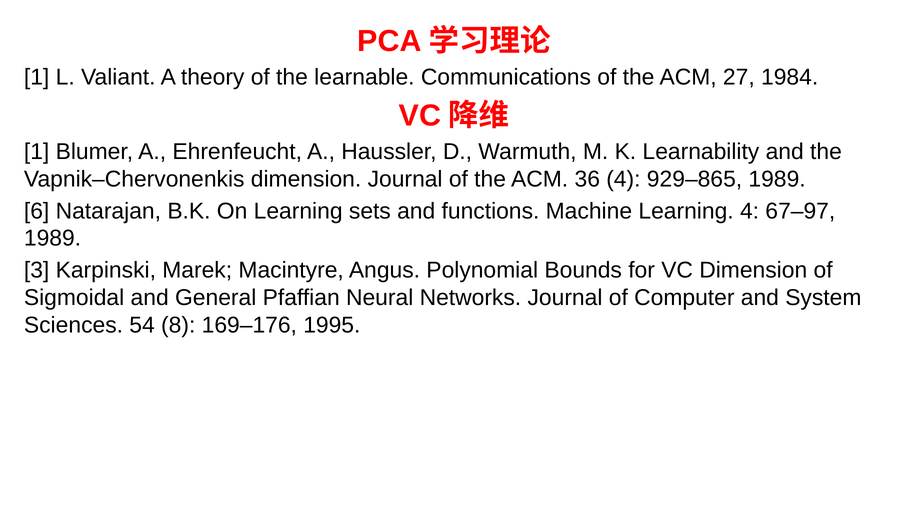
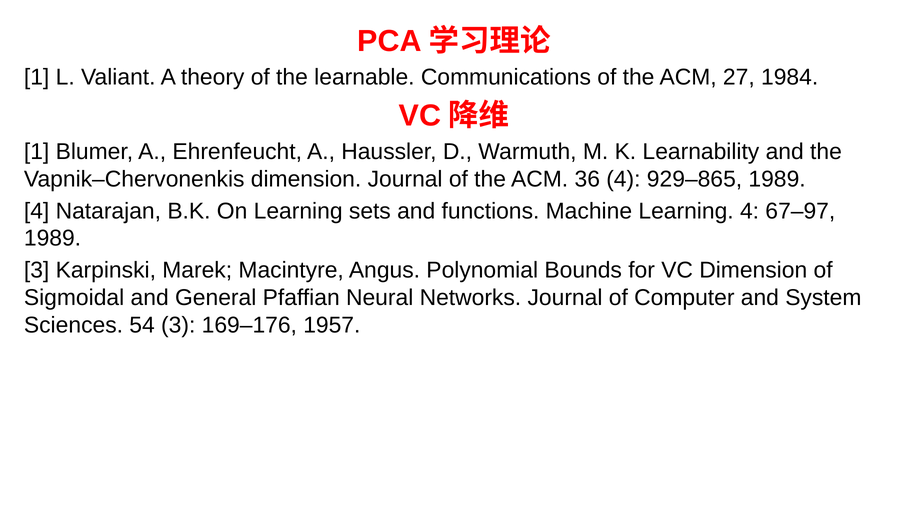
6: 6 -> 4 (37, 211)
54 8: 8 -> 3 (178, 325)
1995: 1995 -> 1957 (332, 325)
